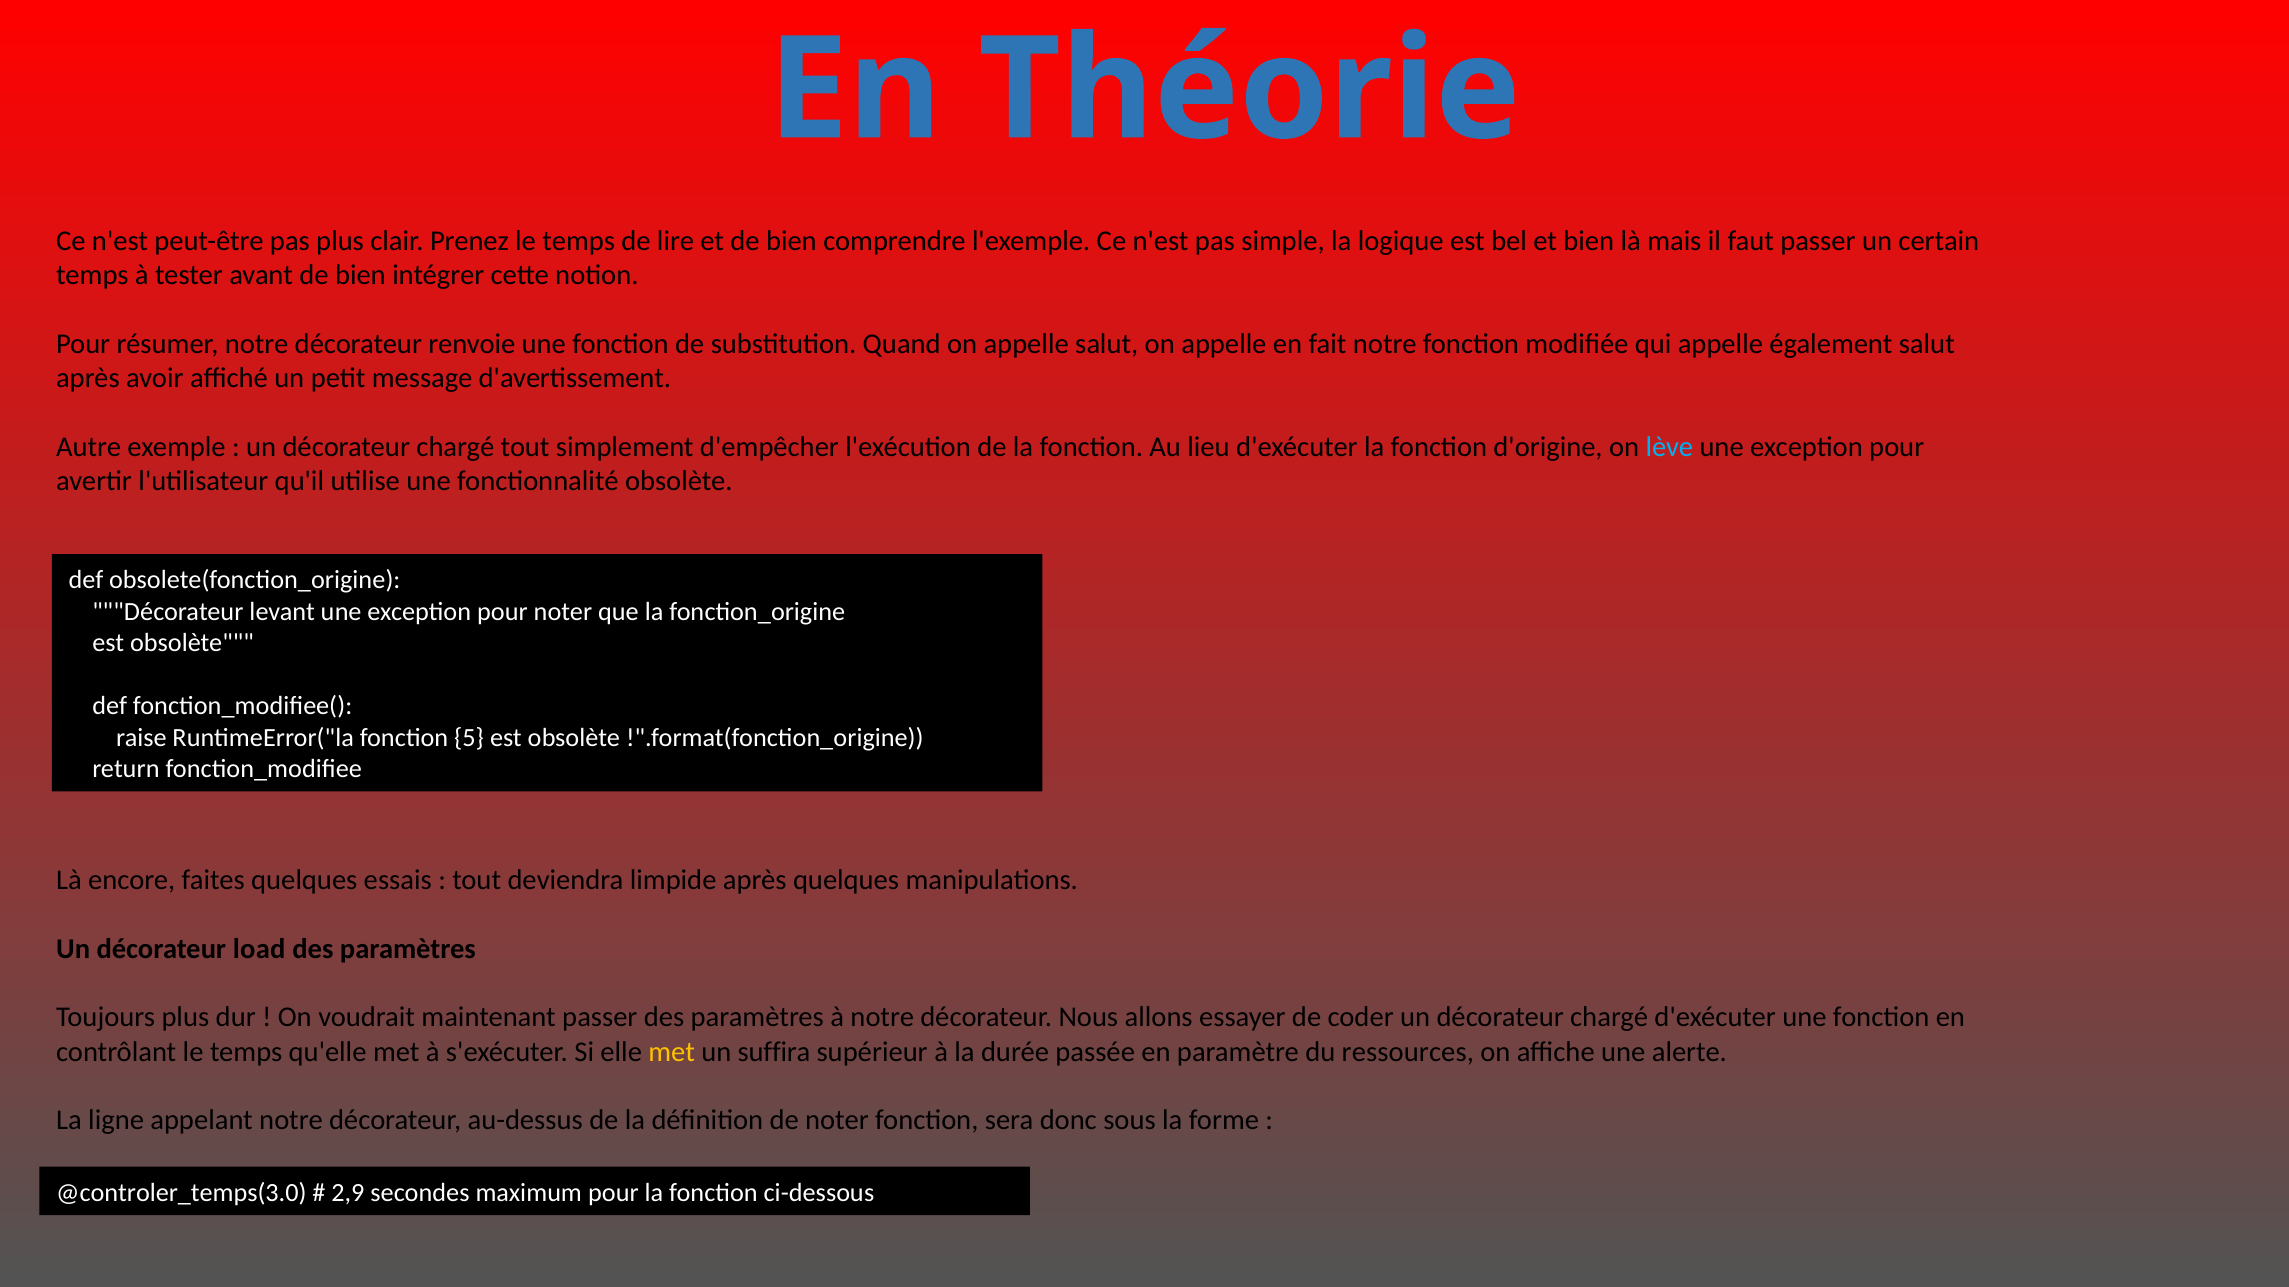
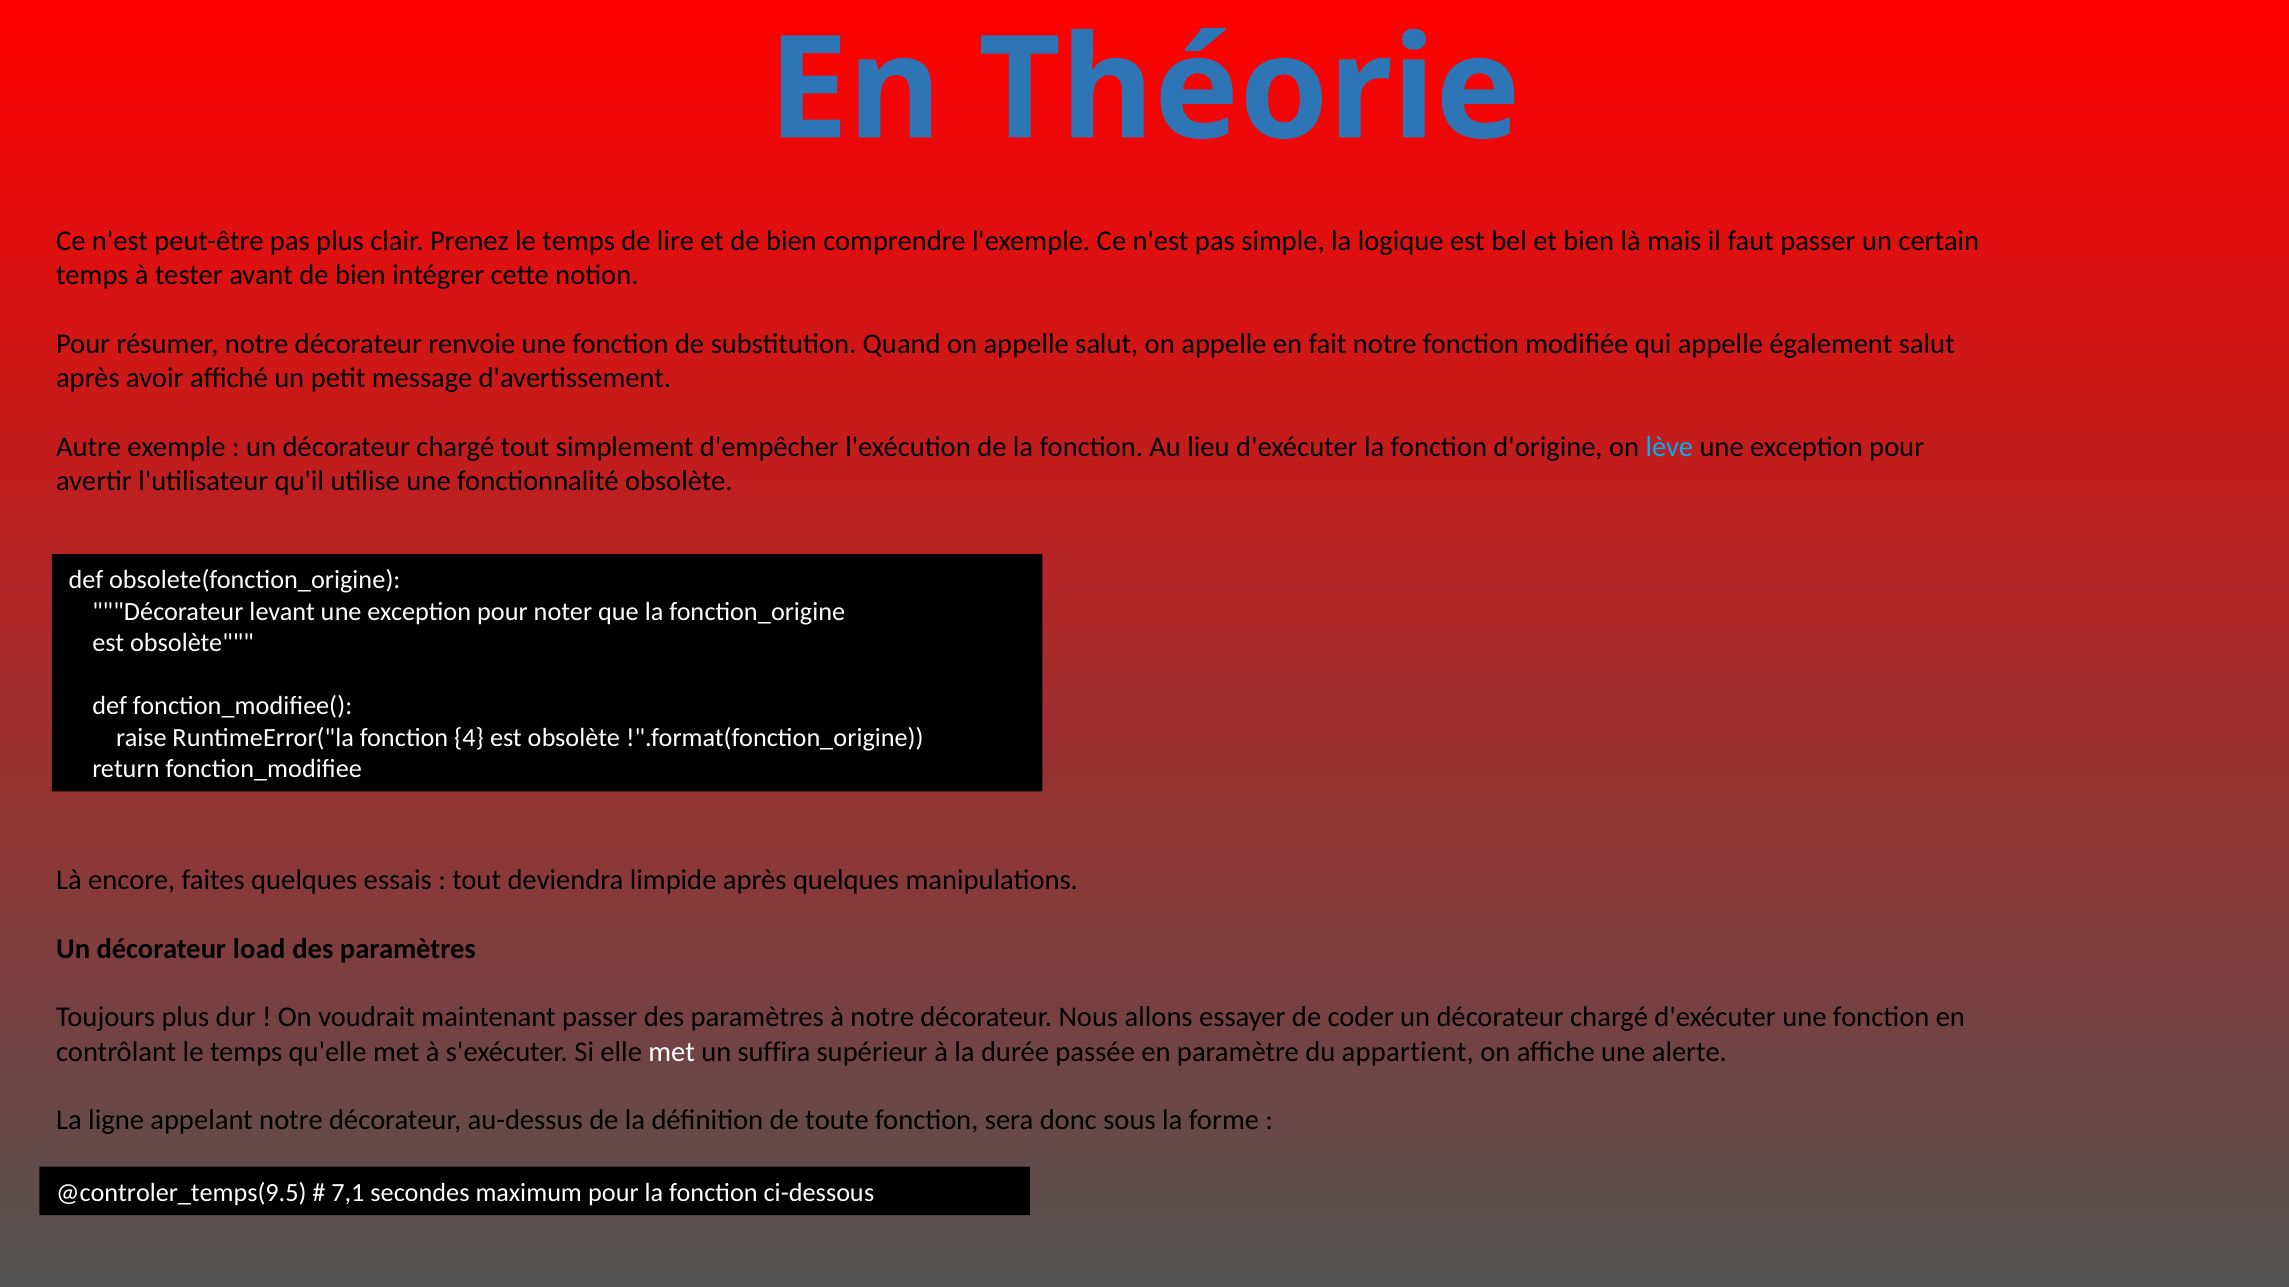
5: 5 -> 4 (469, 738)
met colour: yellow -> white (672, 1052)
ressources: ressources -> appartient (1408, 1052)
de noter: noter -> toute (837, 1121)
@controler_temps(3.0: @controler_temps(3.0 -> @controler_temps(9.5 (181, 1193)
2,9: 2,9 -> 7,1 (348, 1193)
